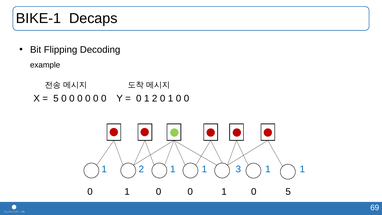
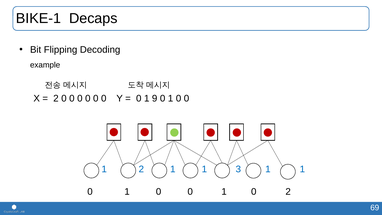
5: 5 -> 2 (56, 98)
0 1 2: 2 -> 9 (155, 98)
0 5: 5 -> 2 (288, 192)
